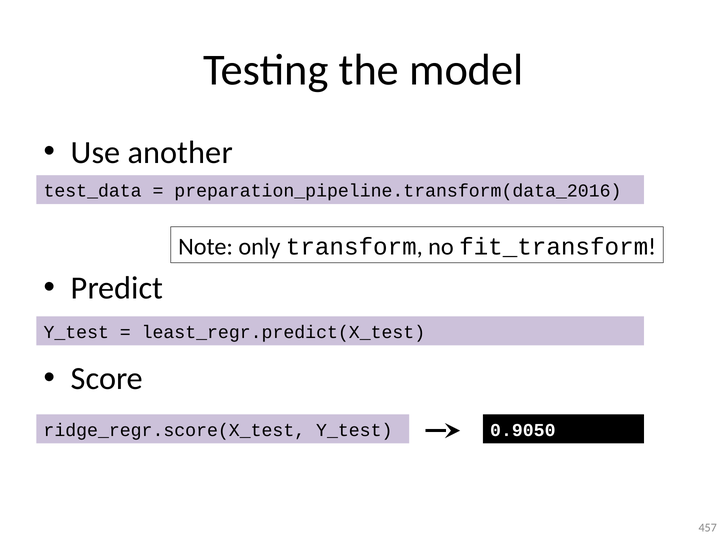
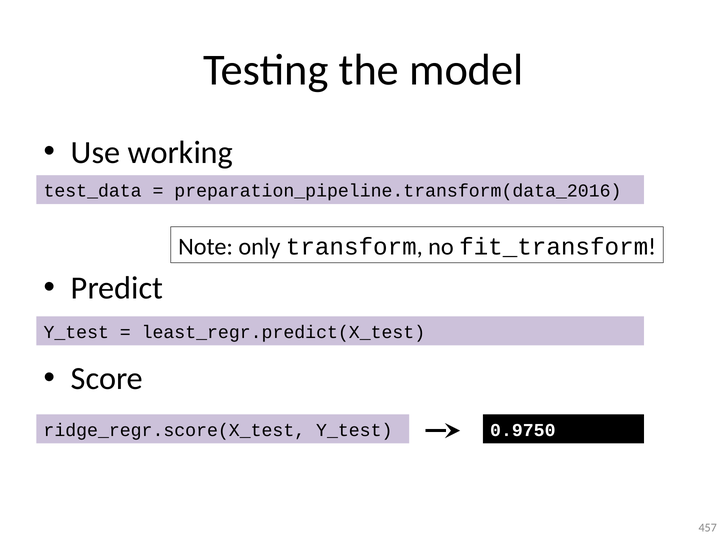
another: another -> working (180, 153)
0.9050: 0.9050 -> 0.9750 (523, 430)
